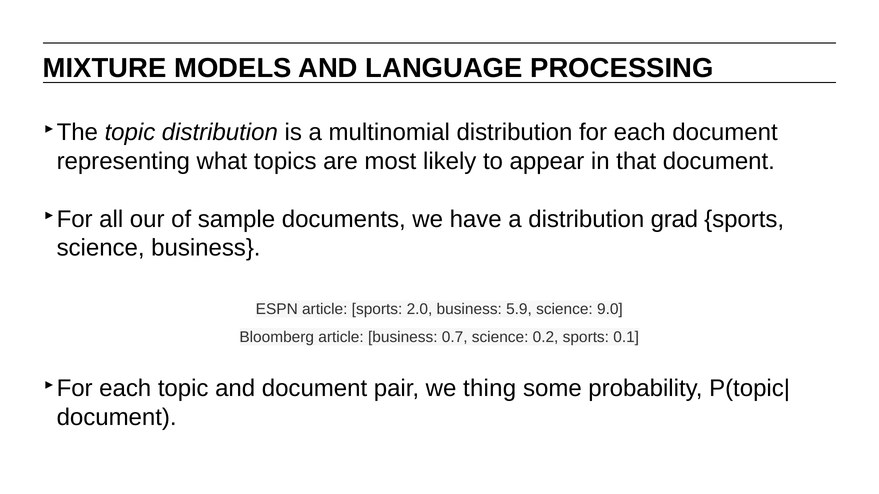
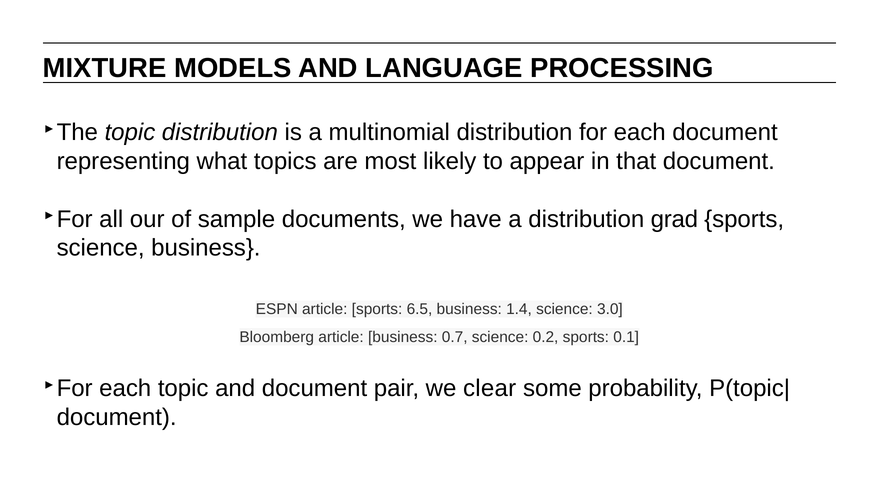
2.0: 2.0 -> 6.5 (419, 309)
5.9: 5.9 -> 1.4 (519, 309)
9.0: 9.0 -> 3.0 (610, 309)
thing: thing -> clear (490, 388)
